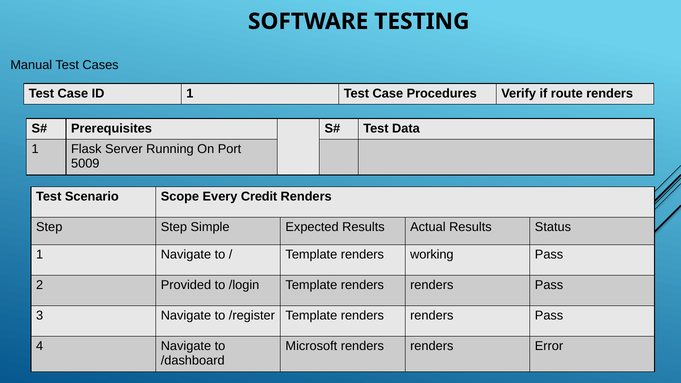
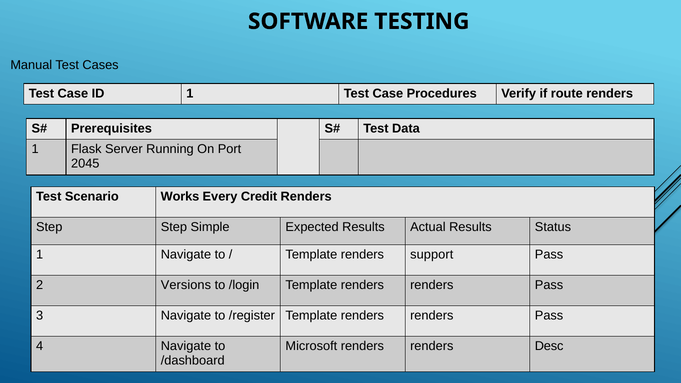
5009: 5009 -> 2045 (85, 163)
Scope: Scope -> Works (180, 197)
working: working -> support (432, 255)
Provided: Provided -> Versions (186, 285)
Error: Error -> Desc (549, 346)
